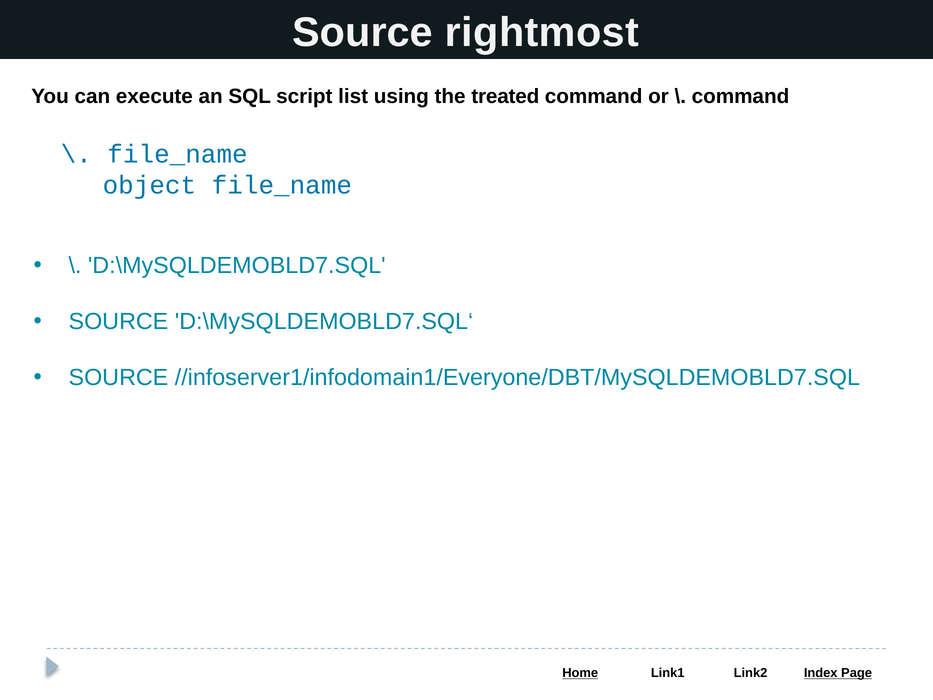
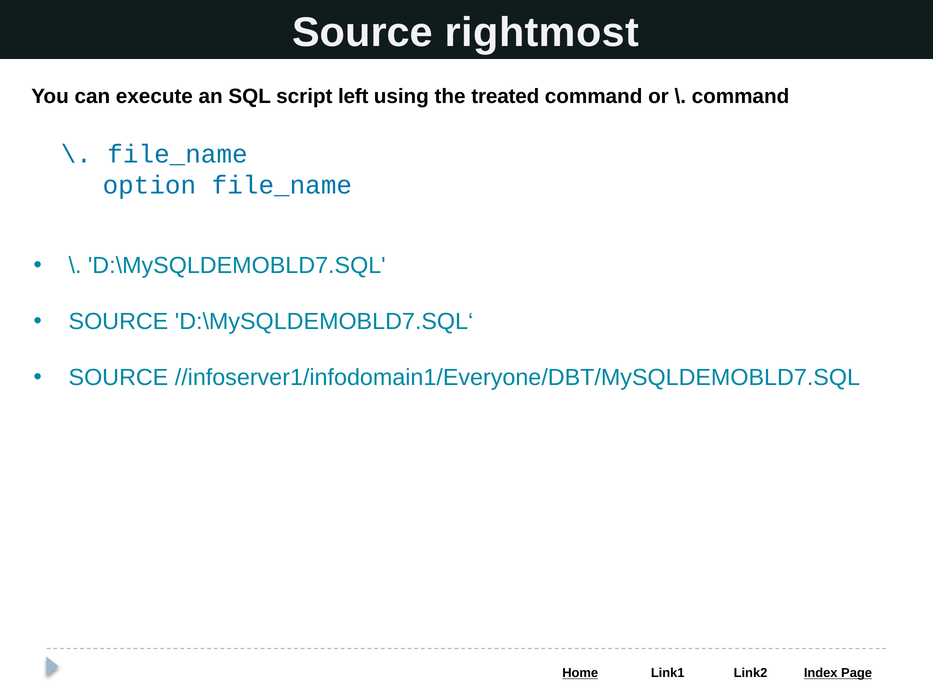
list: list -> left (353, 96)
object: object -> option (149, 185)
